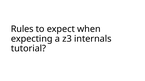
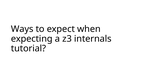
Rules: Rules -> Ways (22, 29)
